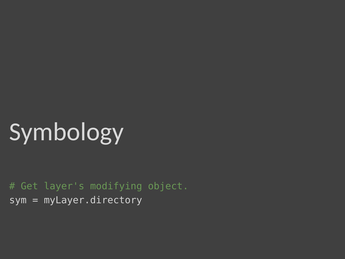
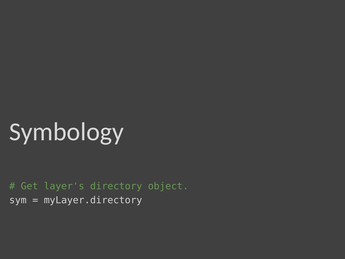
modifying: modifying -> directory (116, 186)
